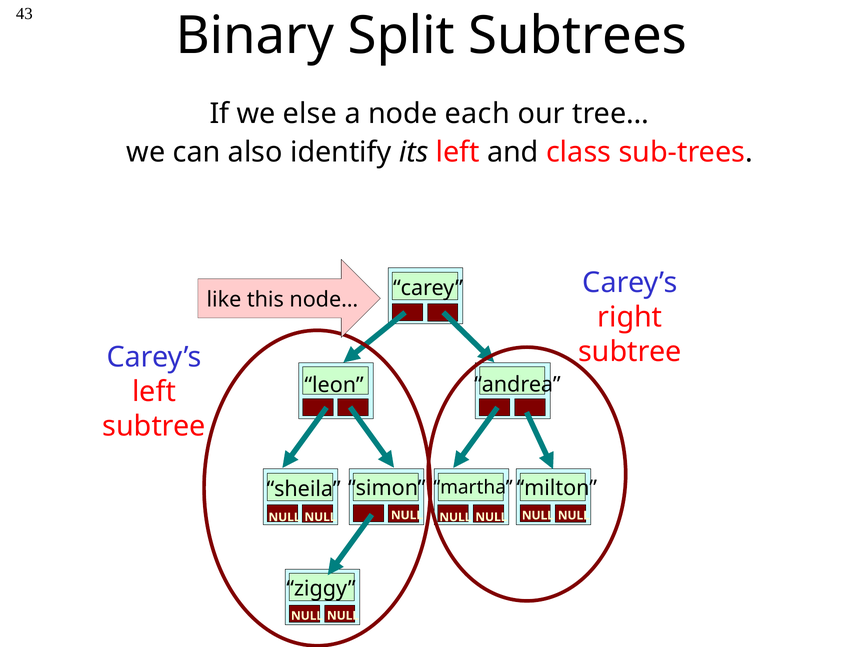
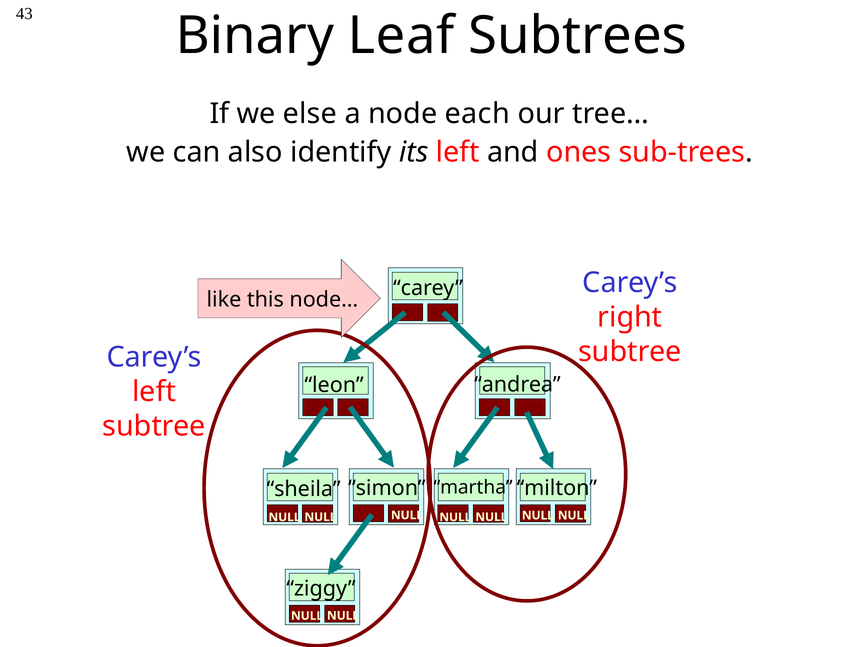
Split: Split -> Leaf (401, 36)
class: class -> ones (579, 153)
